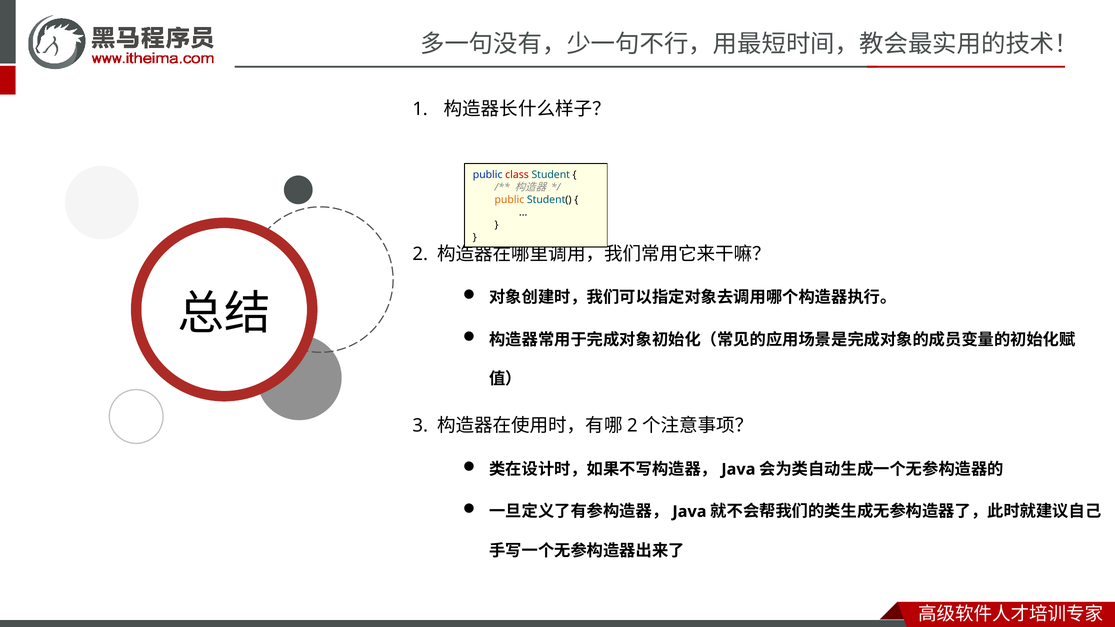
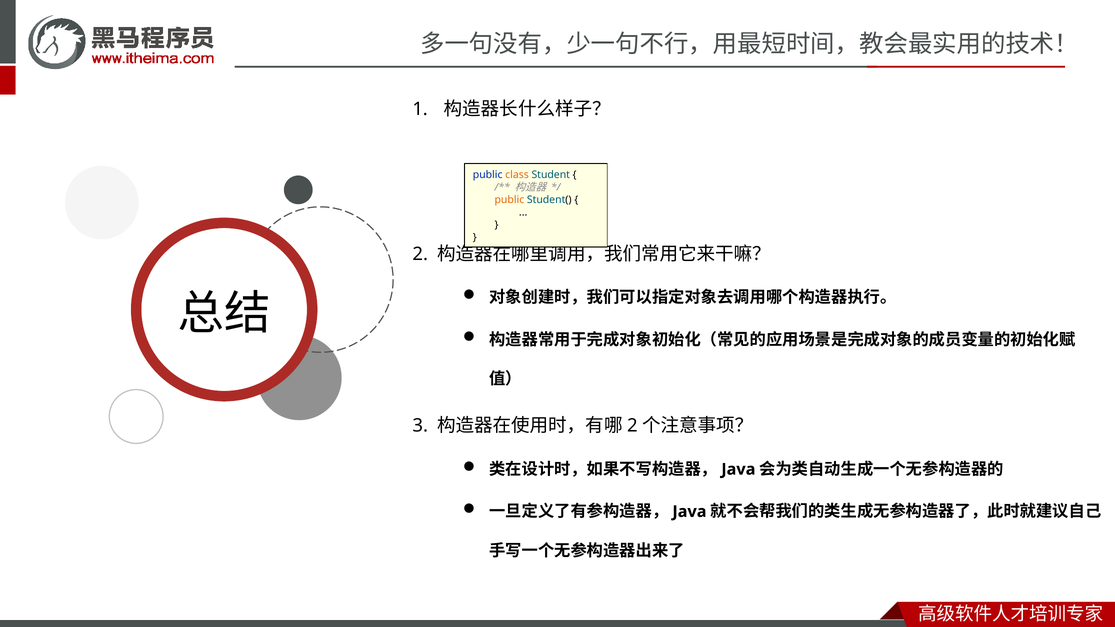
class colour: red -> orange (517, 175)
